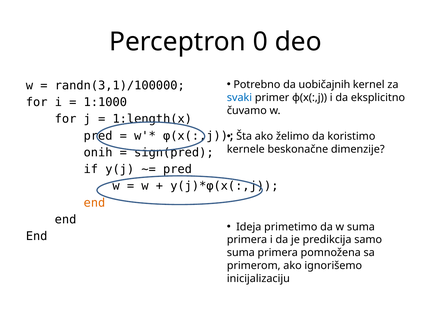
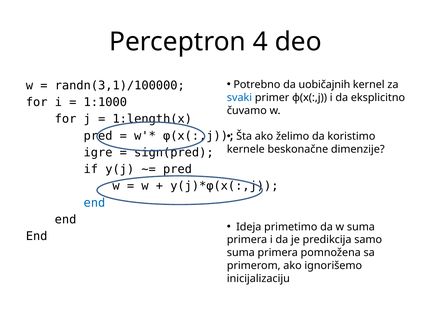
0: 0 -> 4 (260, 42)
onih: onih -> igre (98, 153)
end colour: orange -> blue (94, 203)
